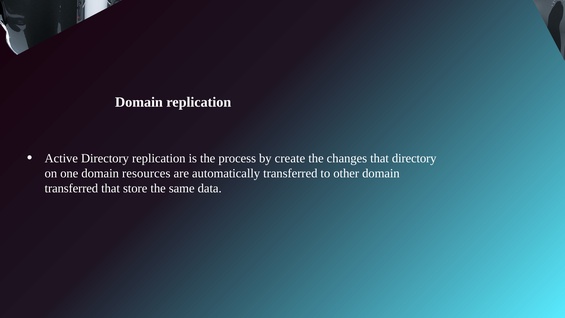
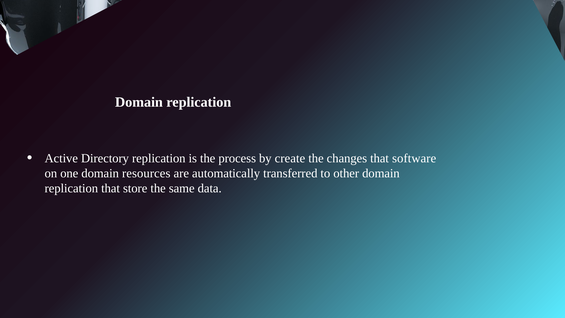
that directory: directory -> software (414, 158)
transferred: transferred -> replication (71, 188)
